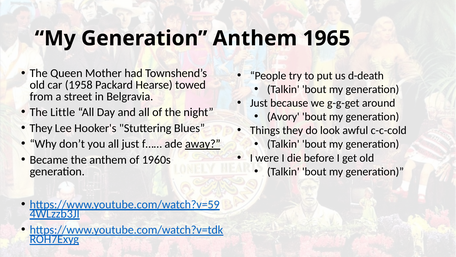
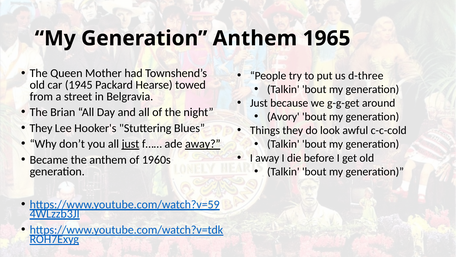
d-death: d-death -> d-three (366, 76)
1958: 1958 -> 1945 (79, 85)
Little: Little -> Brian (63, 112)
just underline: none -> present (131, 144)
I were: were -> away (267, 158)
